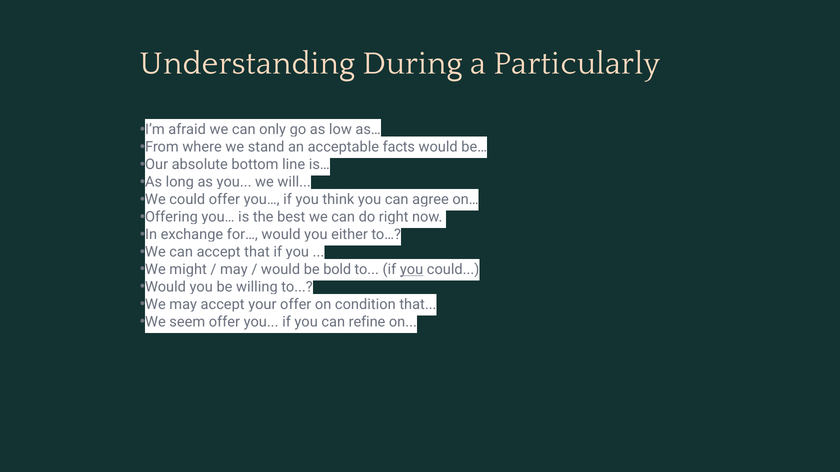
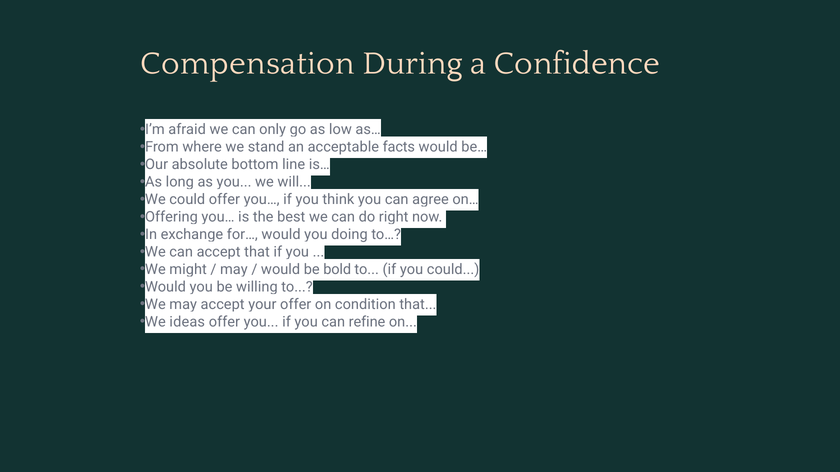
Understanding: Understanding -> Compensation (247, 63)
Particularly: Particularly -> Confidence (577, 63)
either: either -> doing (349, 235)
you underline: present -> none (412, 270)
seem: seem -> ideas (187, 322)
